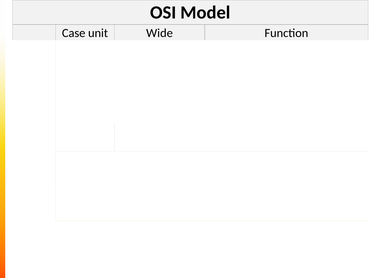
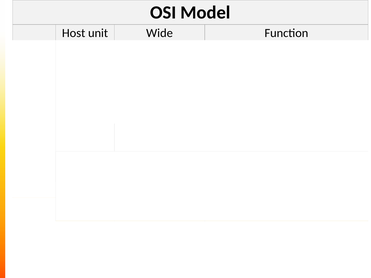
Case: Case -> Host (74, 33)
